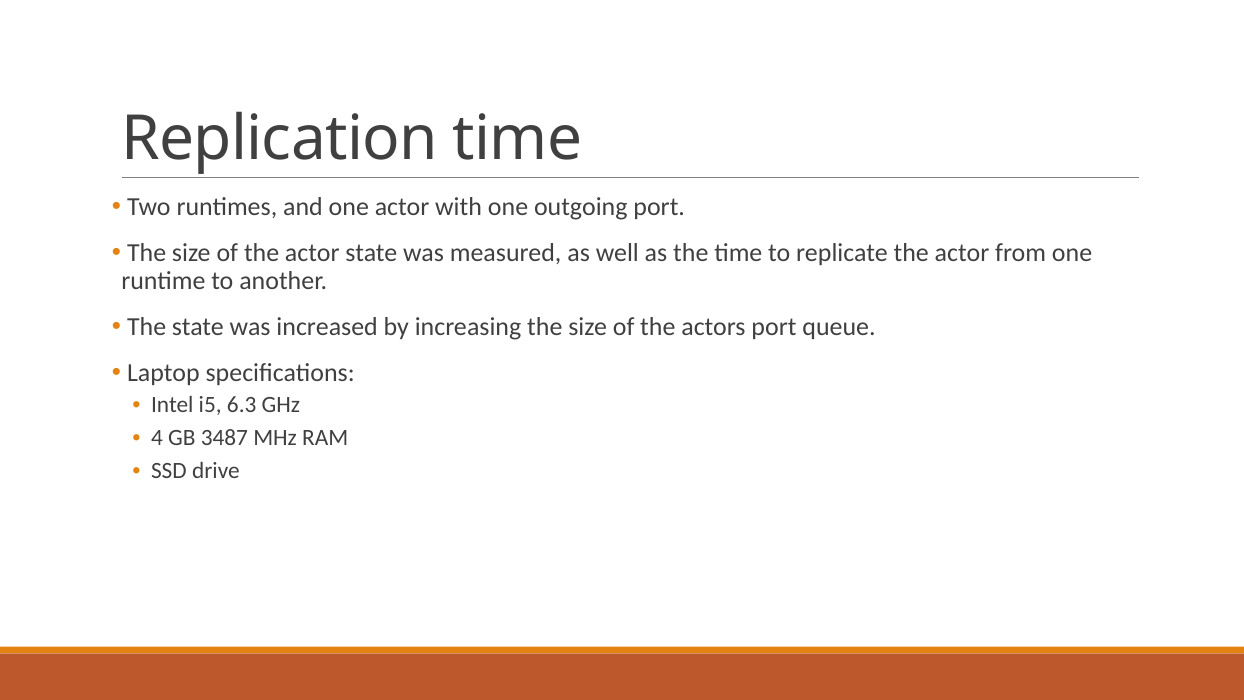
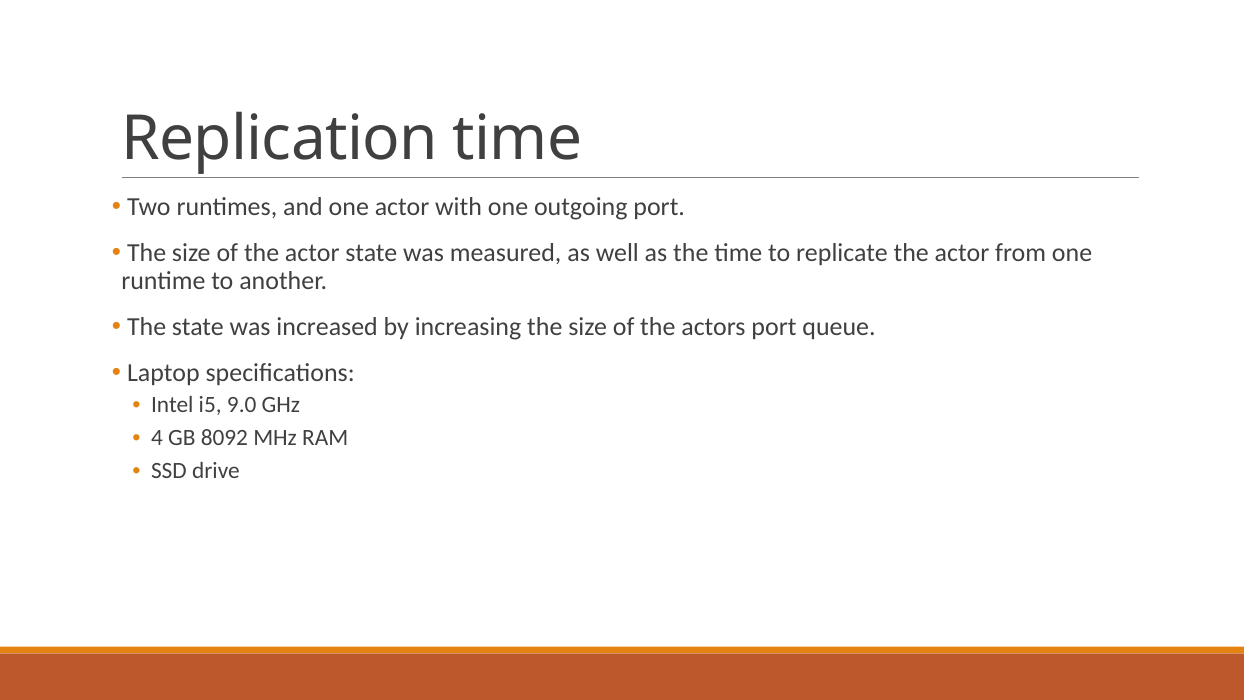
6.3: 6.3 -> 9.0 (242, 405)
3487: 3487 -> 8092 (224, 438)
